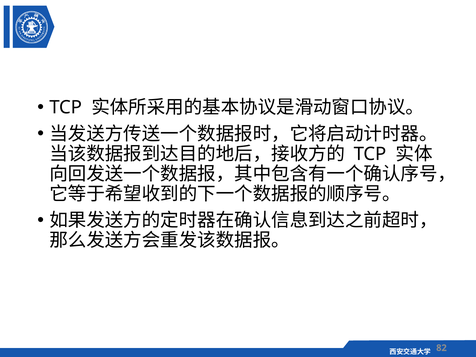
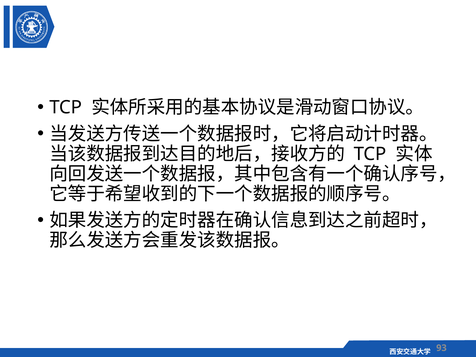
82: 82 -> 93 (441, 348)
